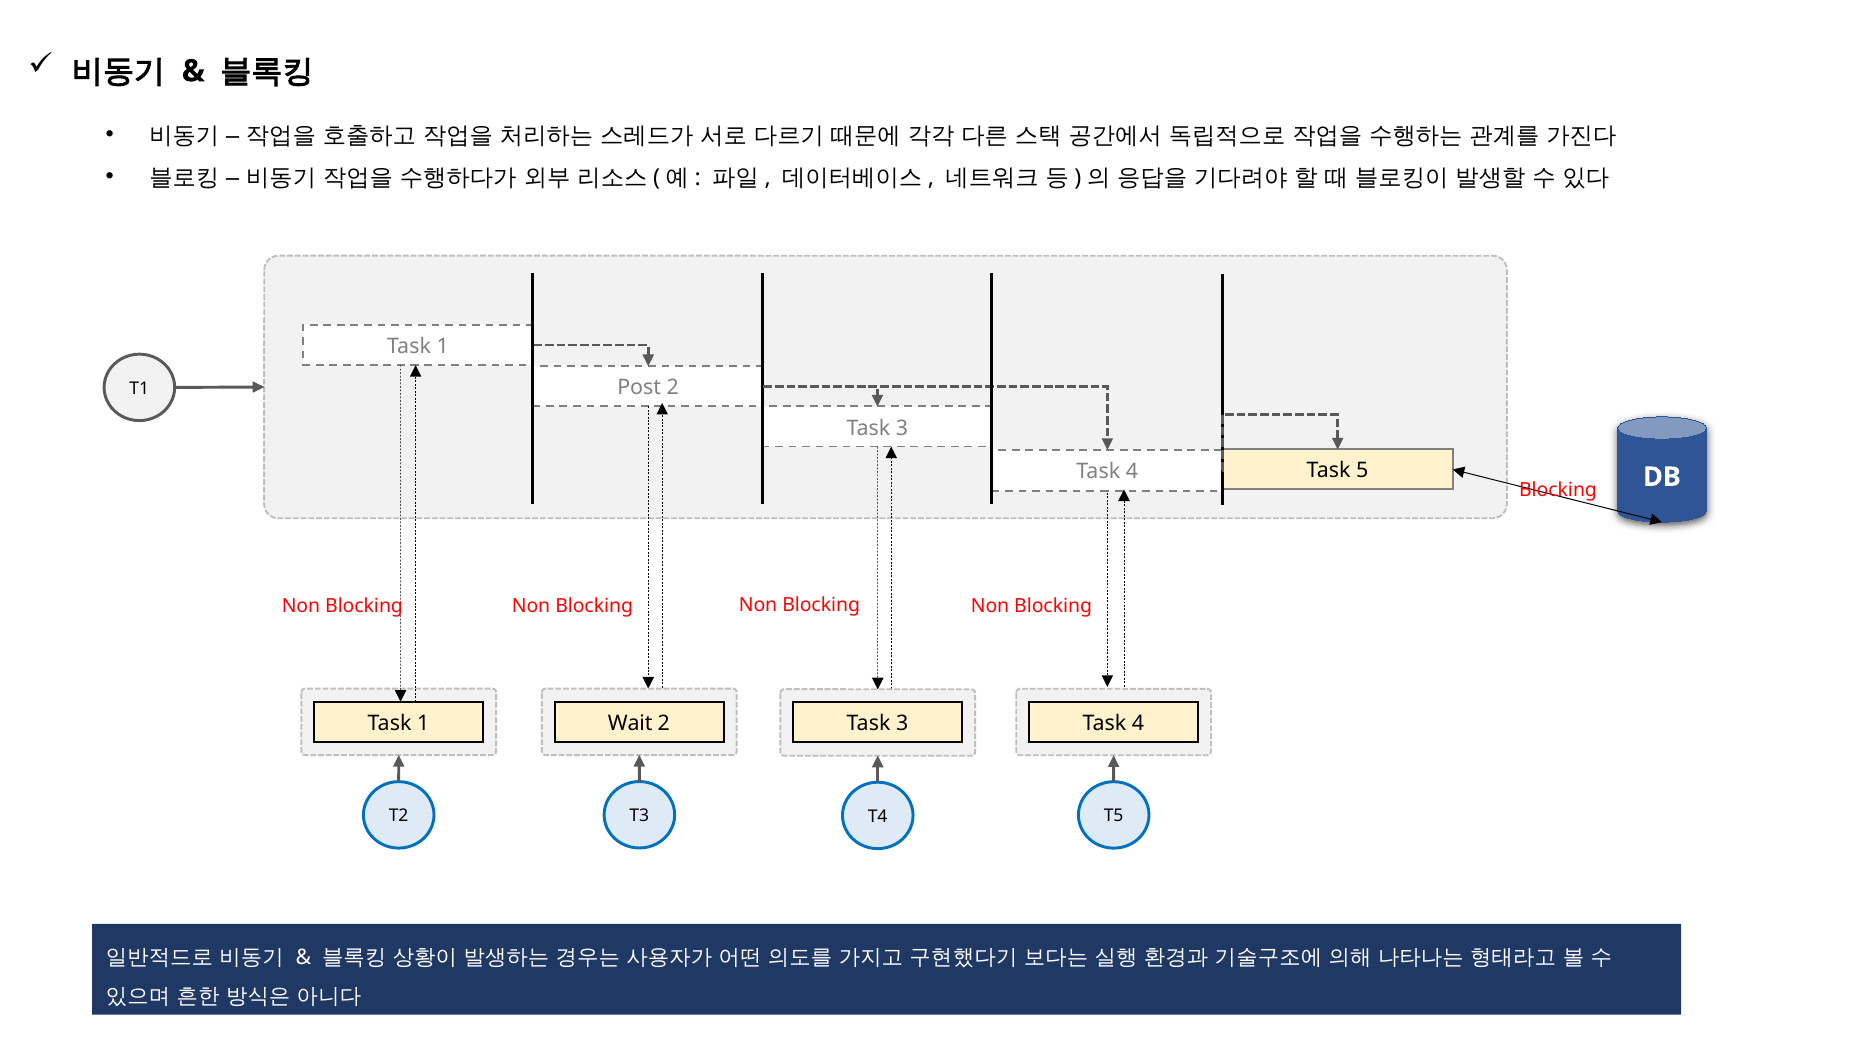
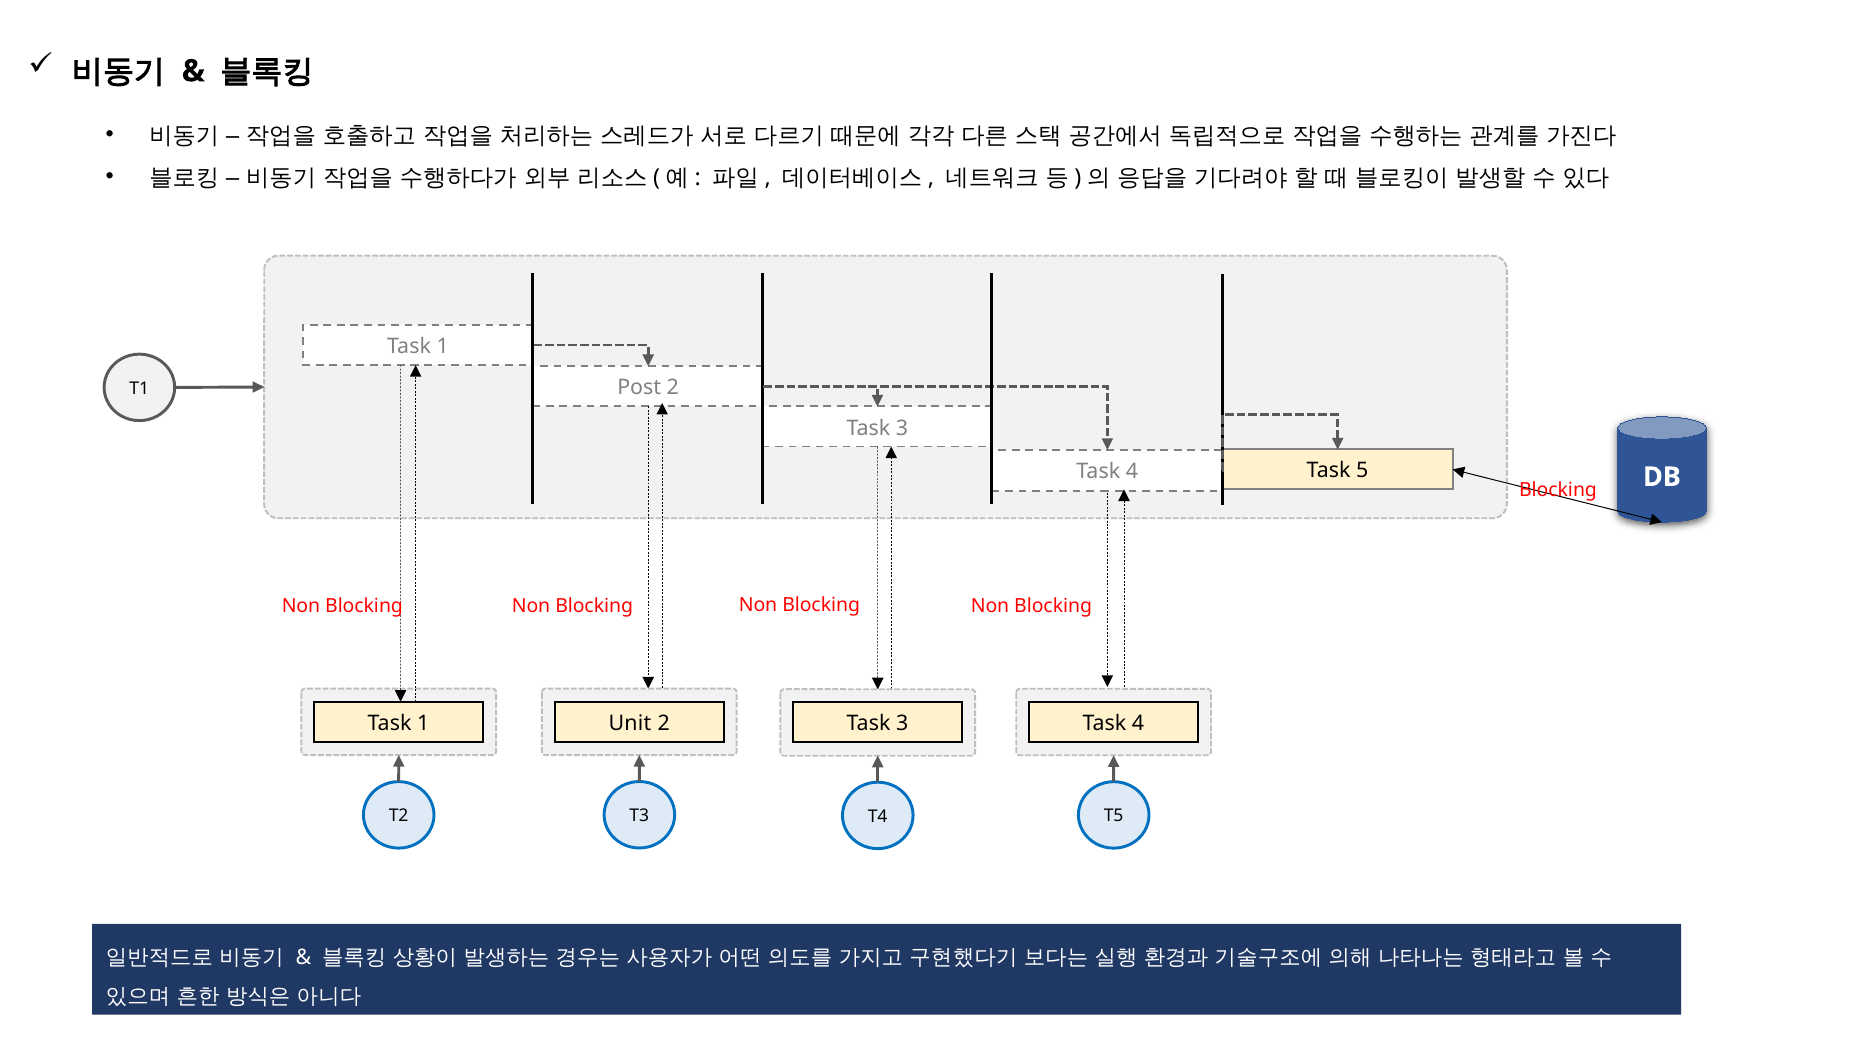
Wait: Wait -> Unit (630, 723)
